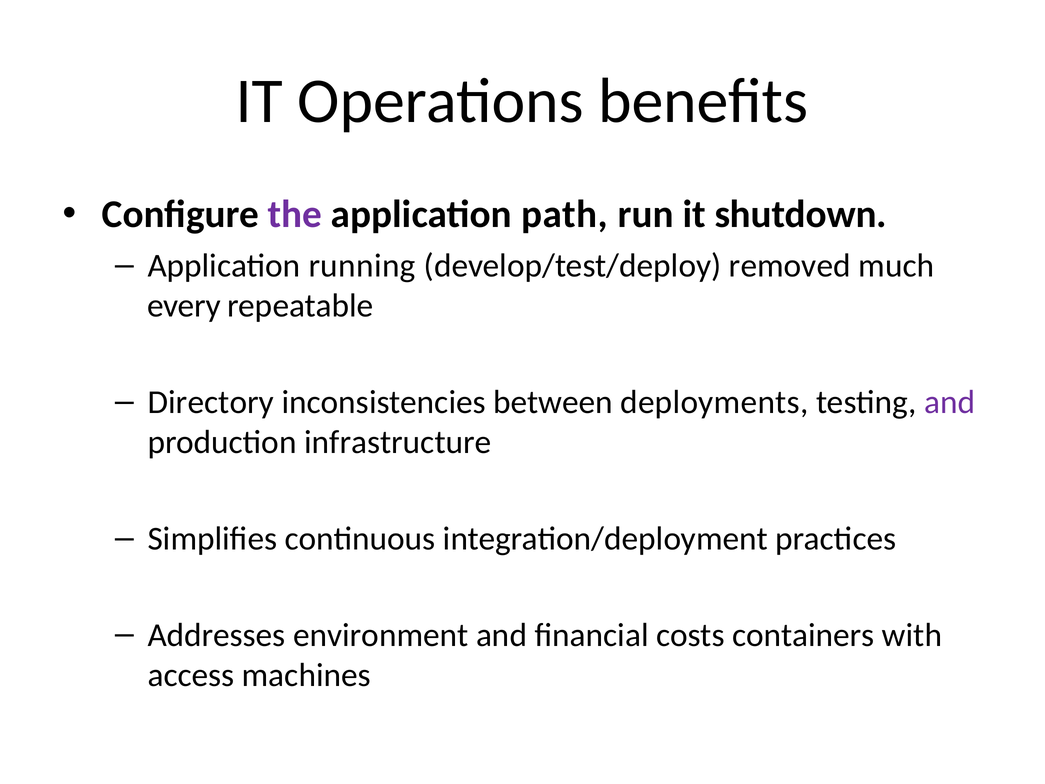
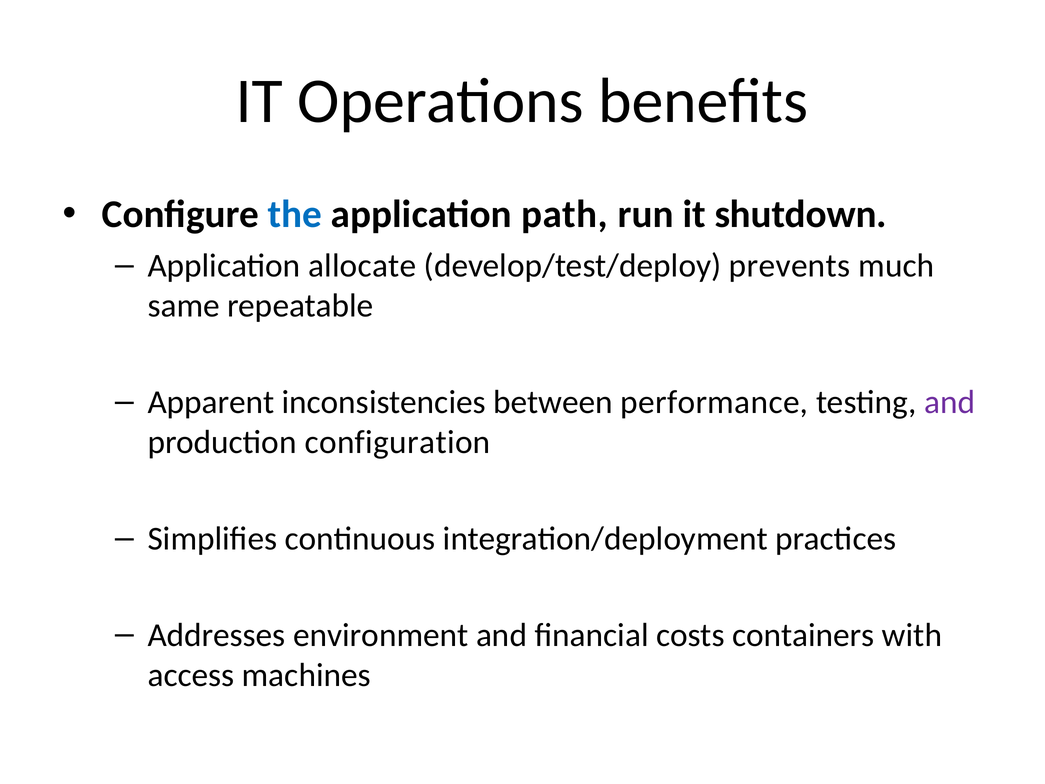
the colour: purple -> blue (295, 214)
running: running -> allocate (362, 266)
removed: removed -> prevents (790, 266)
every: every -> same (184, 306)
Directory: Directory -> Apparent (211, 402)
deployments: deployments -> performance (714, 402)
infrastructure: infrastructure -> configuration (398, 442)
